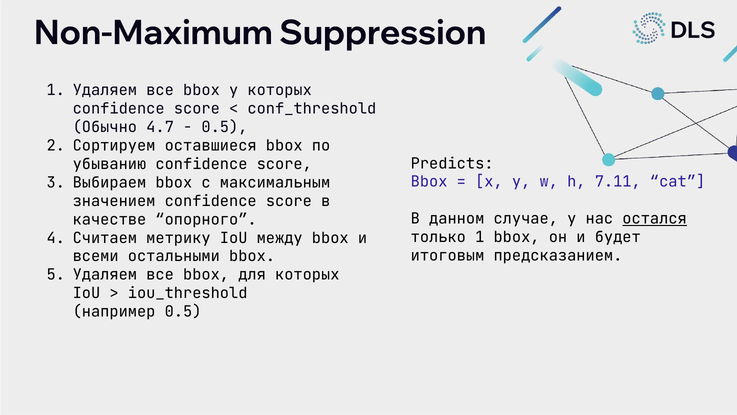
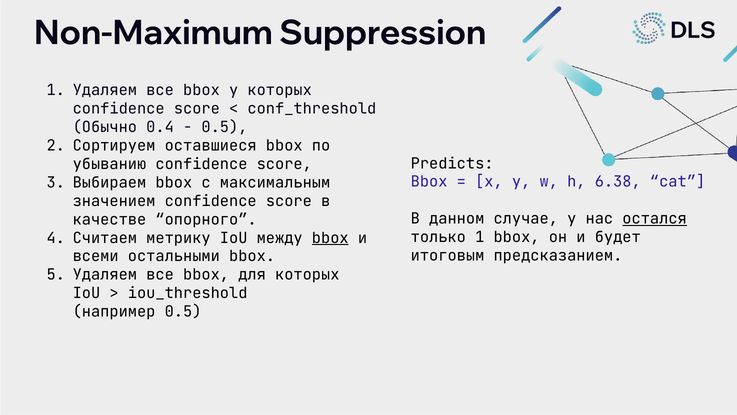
4.7: 4.7 -> 0.4 (160, 127)
7.11: 7.11 -> 6.38 (618, 182)
bbox underline: none -> present (330, 238)
